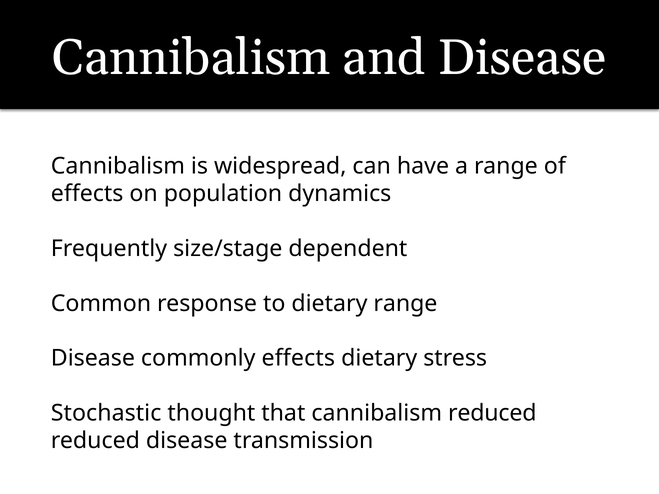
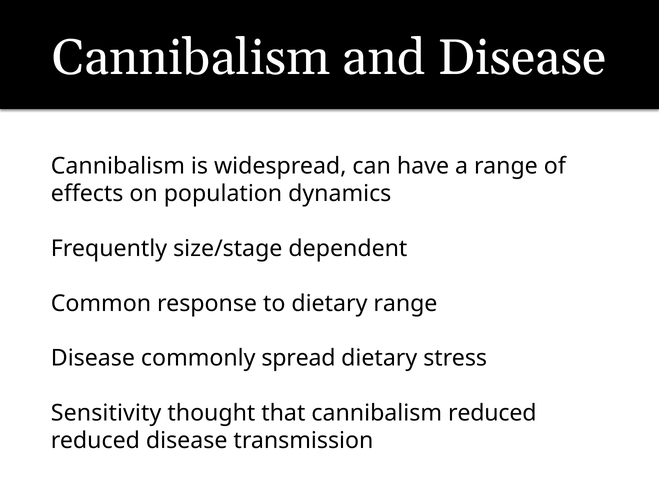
commonly effects: effects -> spread (298, 358)
Stochastic: Stochastic -> Sensitivity (106, 413)
